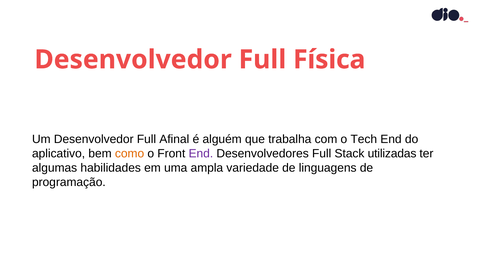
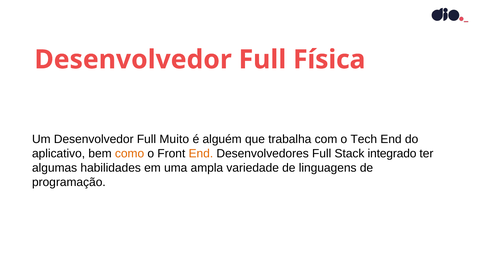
Afinal: Afinal -> Muito (174, 139)
End colour: purple -> orange (201, 153)
utilizadas: utilizadas -> integrado (392, 153)
